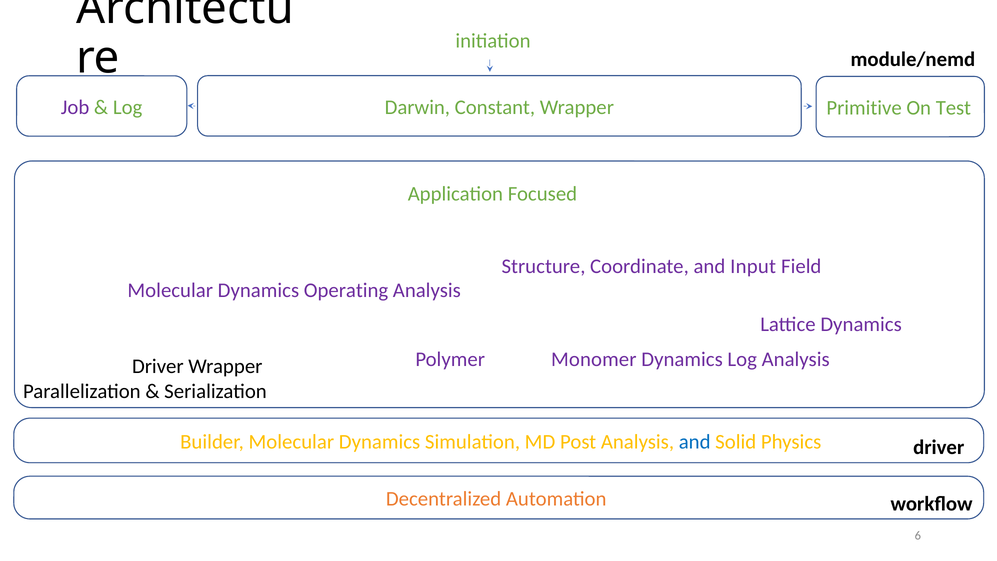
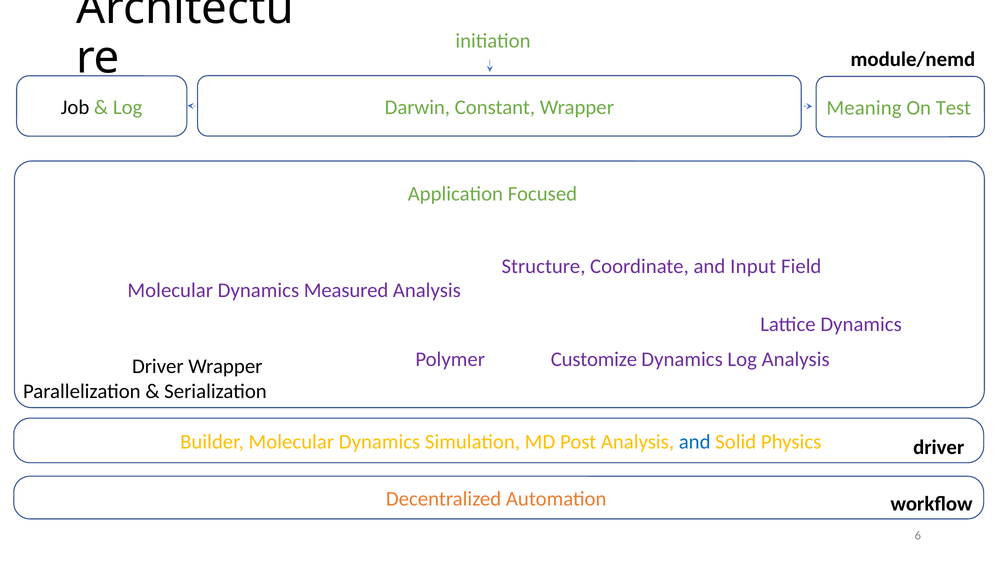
Primitive: Primitive -> Meaning (864, 108)
Job colour: purple -> black (75, 107)
Operating: Operating -> Measured (346, 290)
Monomer: Monomer -> Customize (594, 359)
